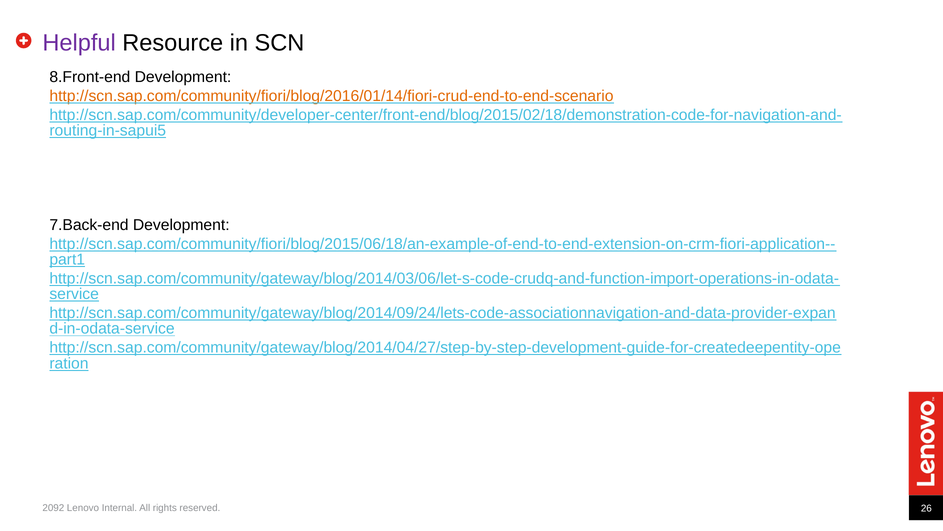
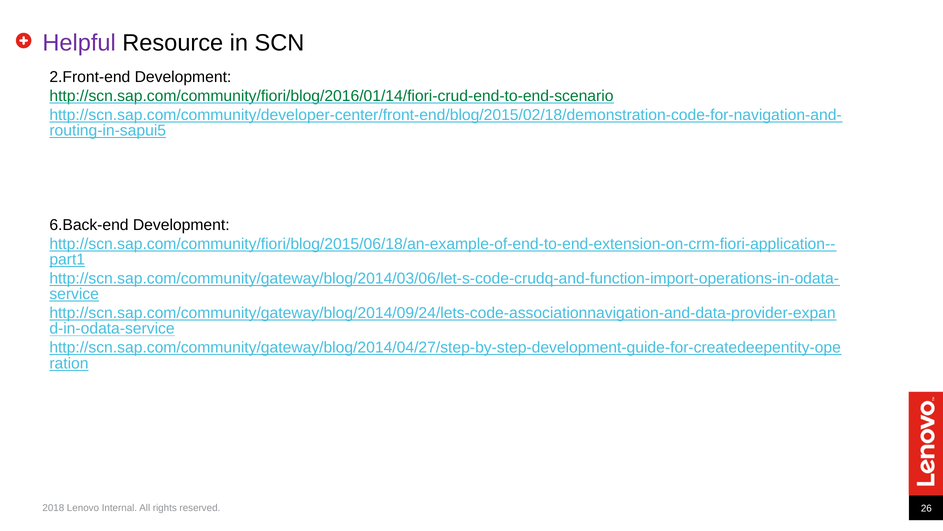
8.Front-end: 8.Front-end -> 2.Front-end (90, 77)
http://scn.sap.com/community/fiori/blog/2016/01/14/fiori-crud-end-to-end-scenario colour: orange -> green (331, 96)
7.Back-end: 7.Back-end -> 6.Back-end (89, 225)
2092: 2092 -> 2018 (53, 507)
